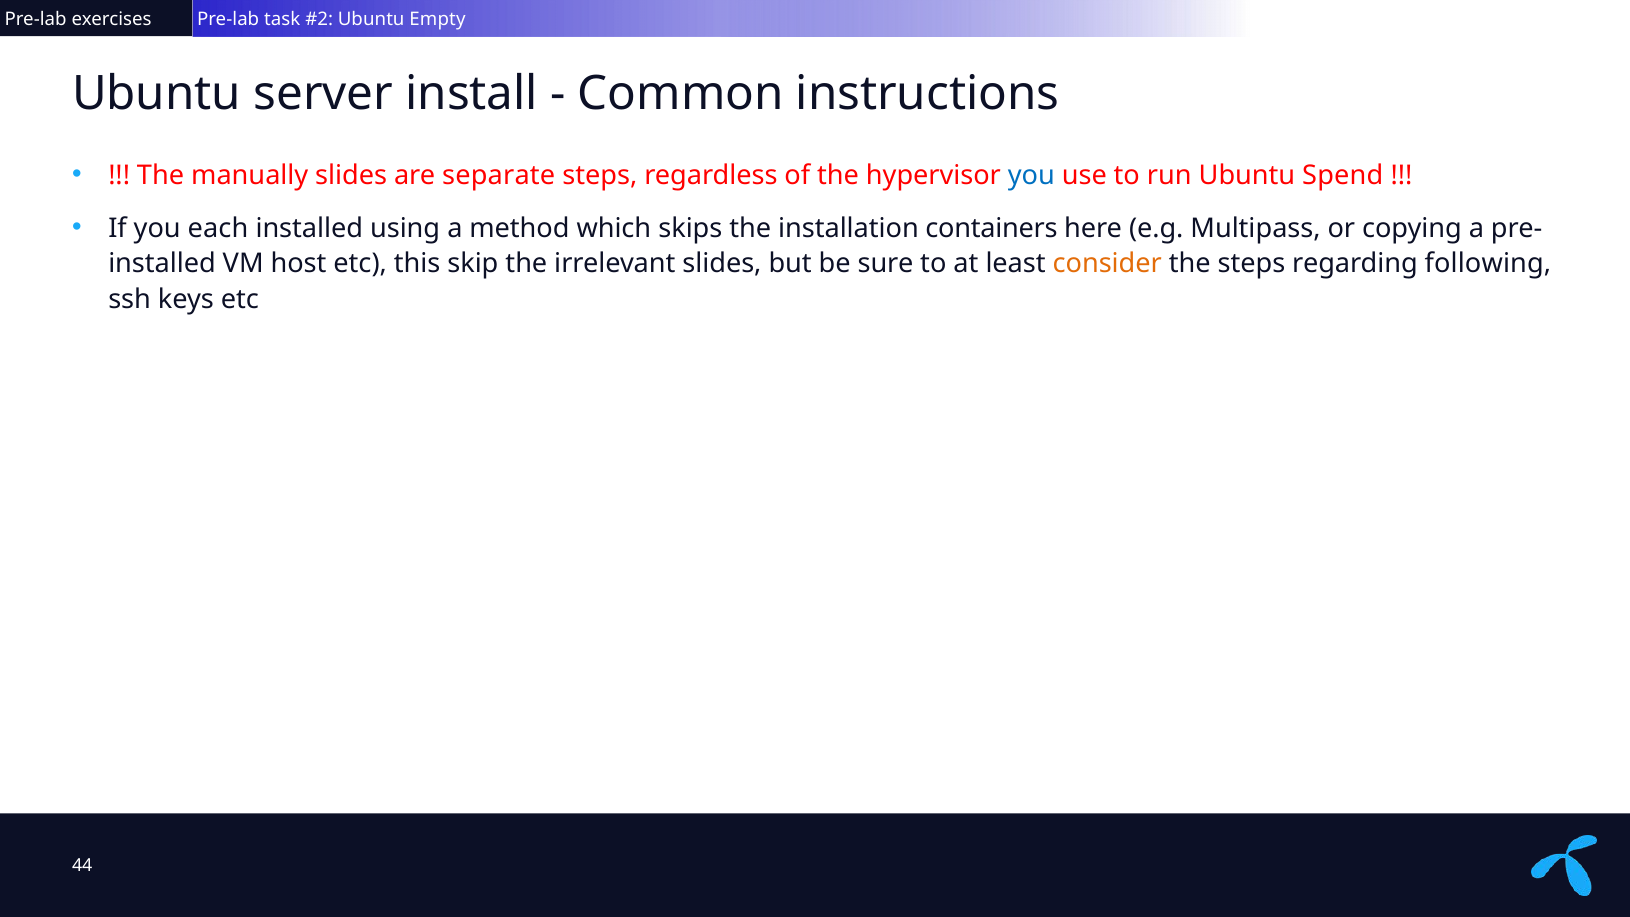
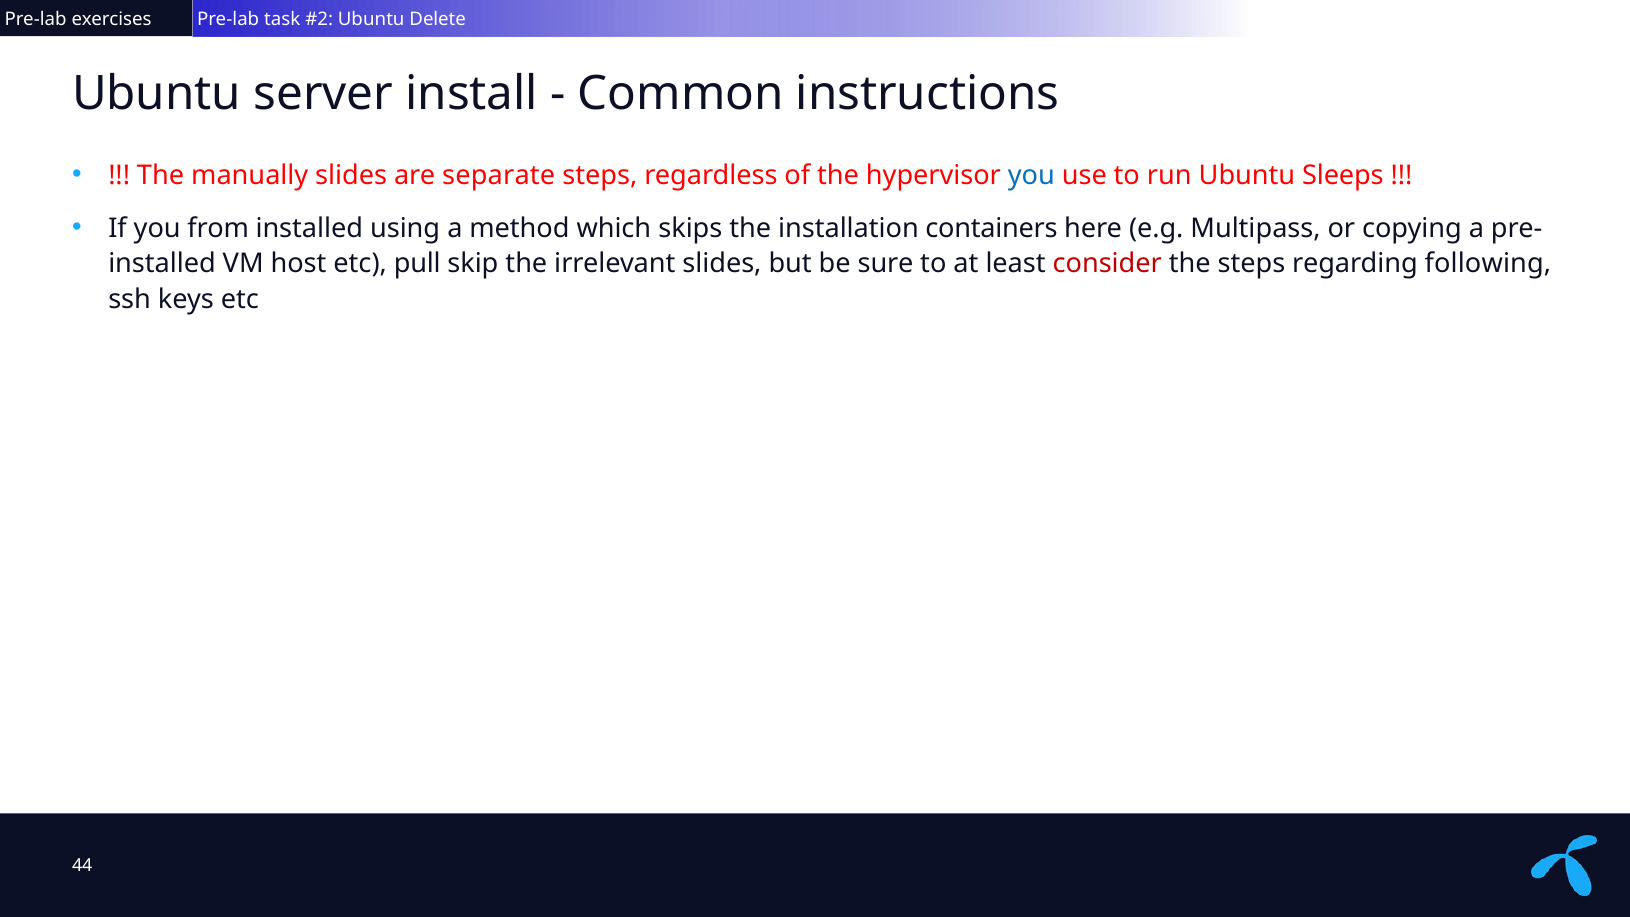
Empty: Empty -> Delete (438, 19)
Spend: Spend -> Sleeps (1343, 175)
each: each -> from (218, 228)
this: this -> pull (417, 264)
consider colour: orange -> red (1107, 264)
